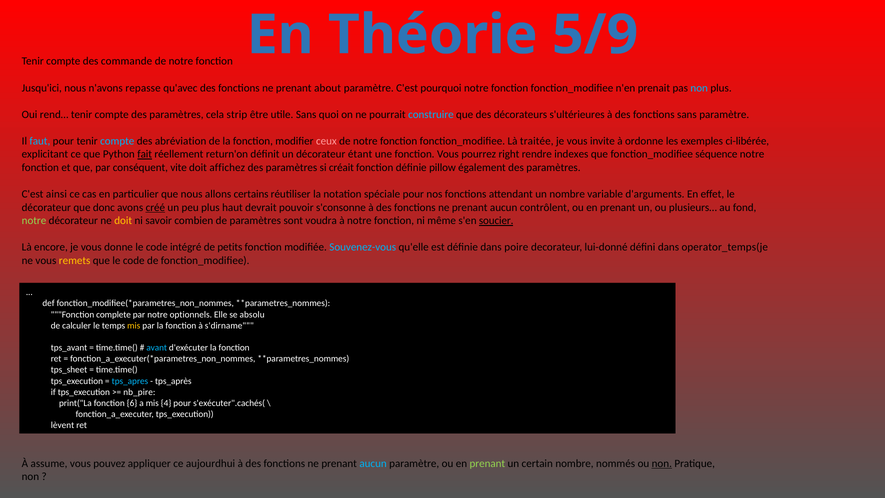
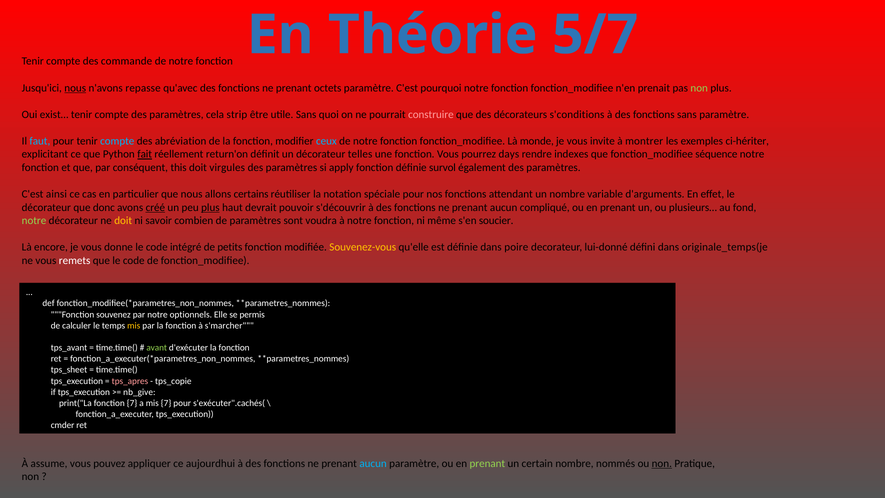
5/9: 5/9 -> 5/7 (595, 35)
nous underline: none -> present (75, 88)
about: about -> octets (328, 88)
non colour: light blue -> light green (699, 88)
rend…: rend… -> exist… (54, 114)
construire colour: light blue -> pink (431, 114)
s'ultérieures: s'ultérieures -> s'conditions (577, 114)
ceux colour: pink -> light blue (326, 141)
traitée: traitée -> monde (537, 141)
ordonne: ordonne -> montrer (644, 141)
ci-libérée: ci-libérée -> ci-hériter (747, 141)
étant: étant -> telles (360, 154)
right: right -> days (509, 154)
vite: vite -> this (179, 168)
affichez: affichez -> virgules (227, 168)
créait: créait -> apply (341, 168)
pillow: pillow -> survol (442, 168)
plus underline: none -> present (210, 207)
s'consonne: s'consonne -> s'découvrir (341, 207)
contrôlent: contrôlent -> compliqué (545, 207)
soucier underline: present -> none (496, 221)
Souvenez-vous colour: light blue -> yellow (363, 247)
operator_temps(je: operator_temps(je -> originale_temps(je (725, 247)
remets colour: yellow -> white (75, 260)
complete: complete -> souvenez (114, 314)
absolu: absolu -> permis (252, 314)
s'dirname: s'dirname -> s'marcher (229, 325)
avant colour: light blue -> light green (157, 348)
tps_apres colour: light blue -> pink (130, 381)
tps_après: tps_après -> tps_copie (173, 381)
nb_pire: nb_pire -> nb_give (139, 392)
fonction 6: 6 -> 7 (132, 403)
mis 4: 4 -> 7 (166, 403)
lèvent: lèvent -> cmder (63, 425)
